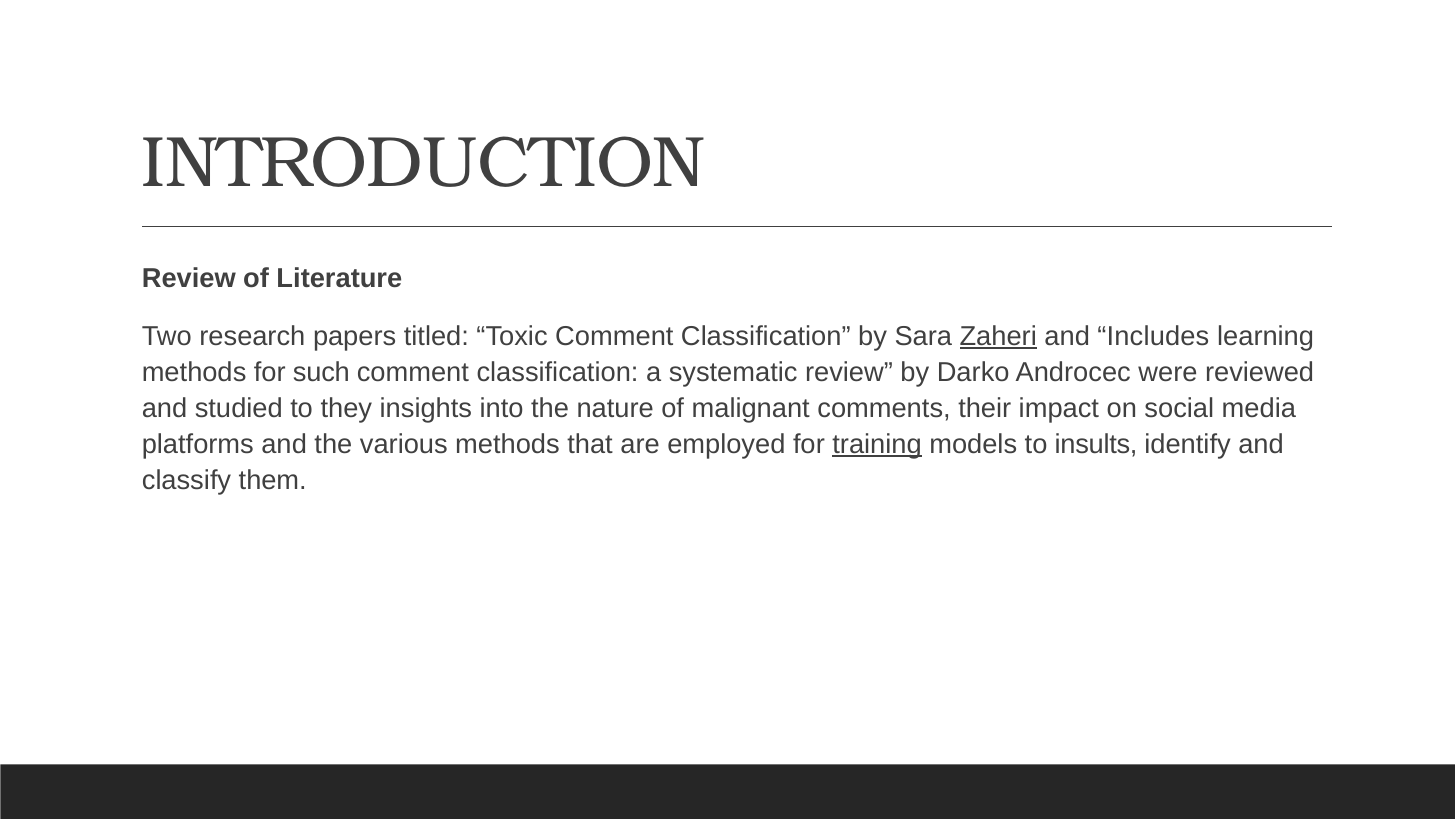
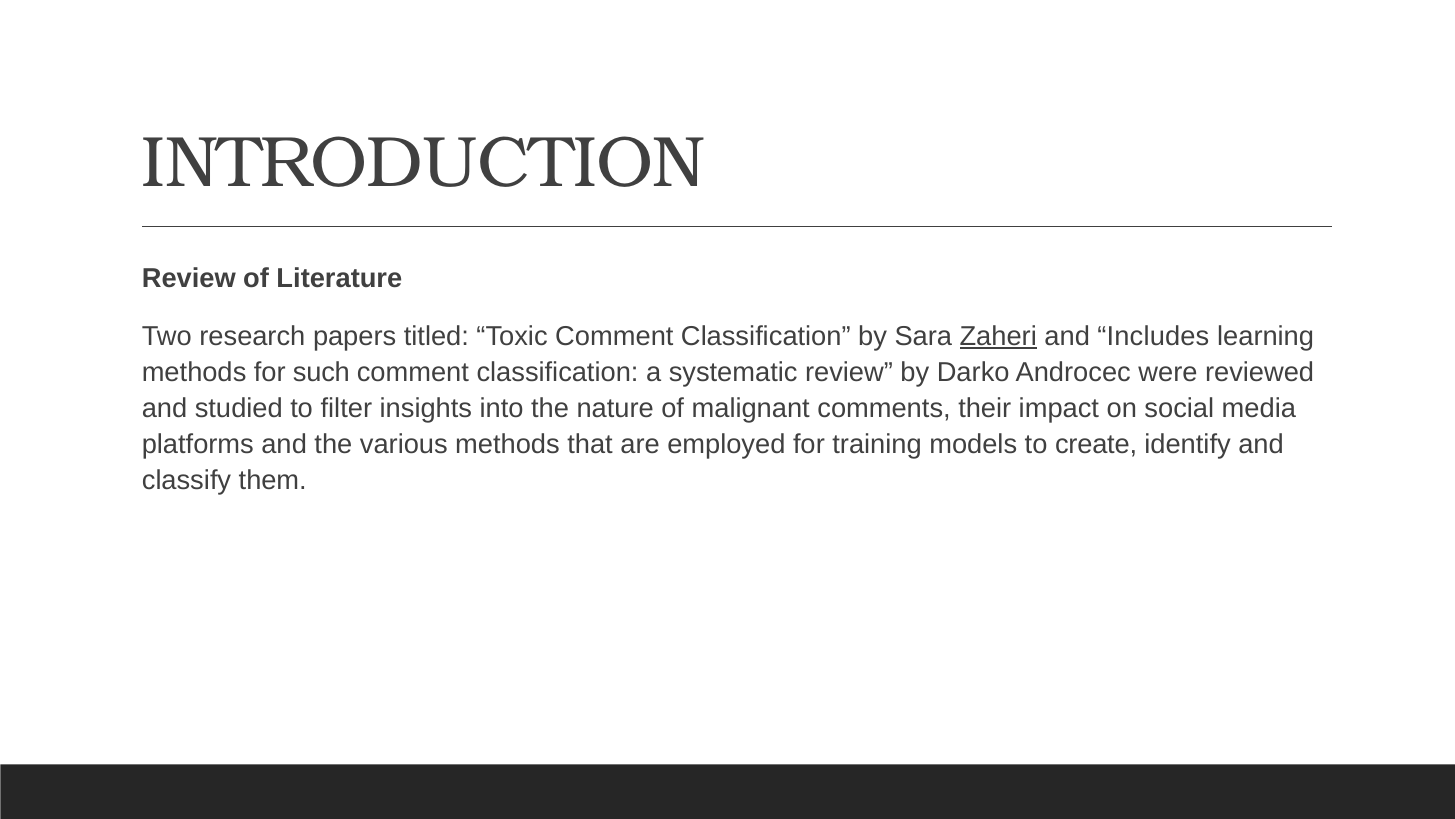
they: they -> filter (346, 408)
training underline: present -> none (877, 444)
insults: insults -> create (1096, 444)
